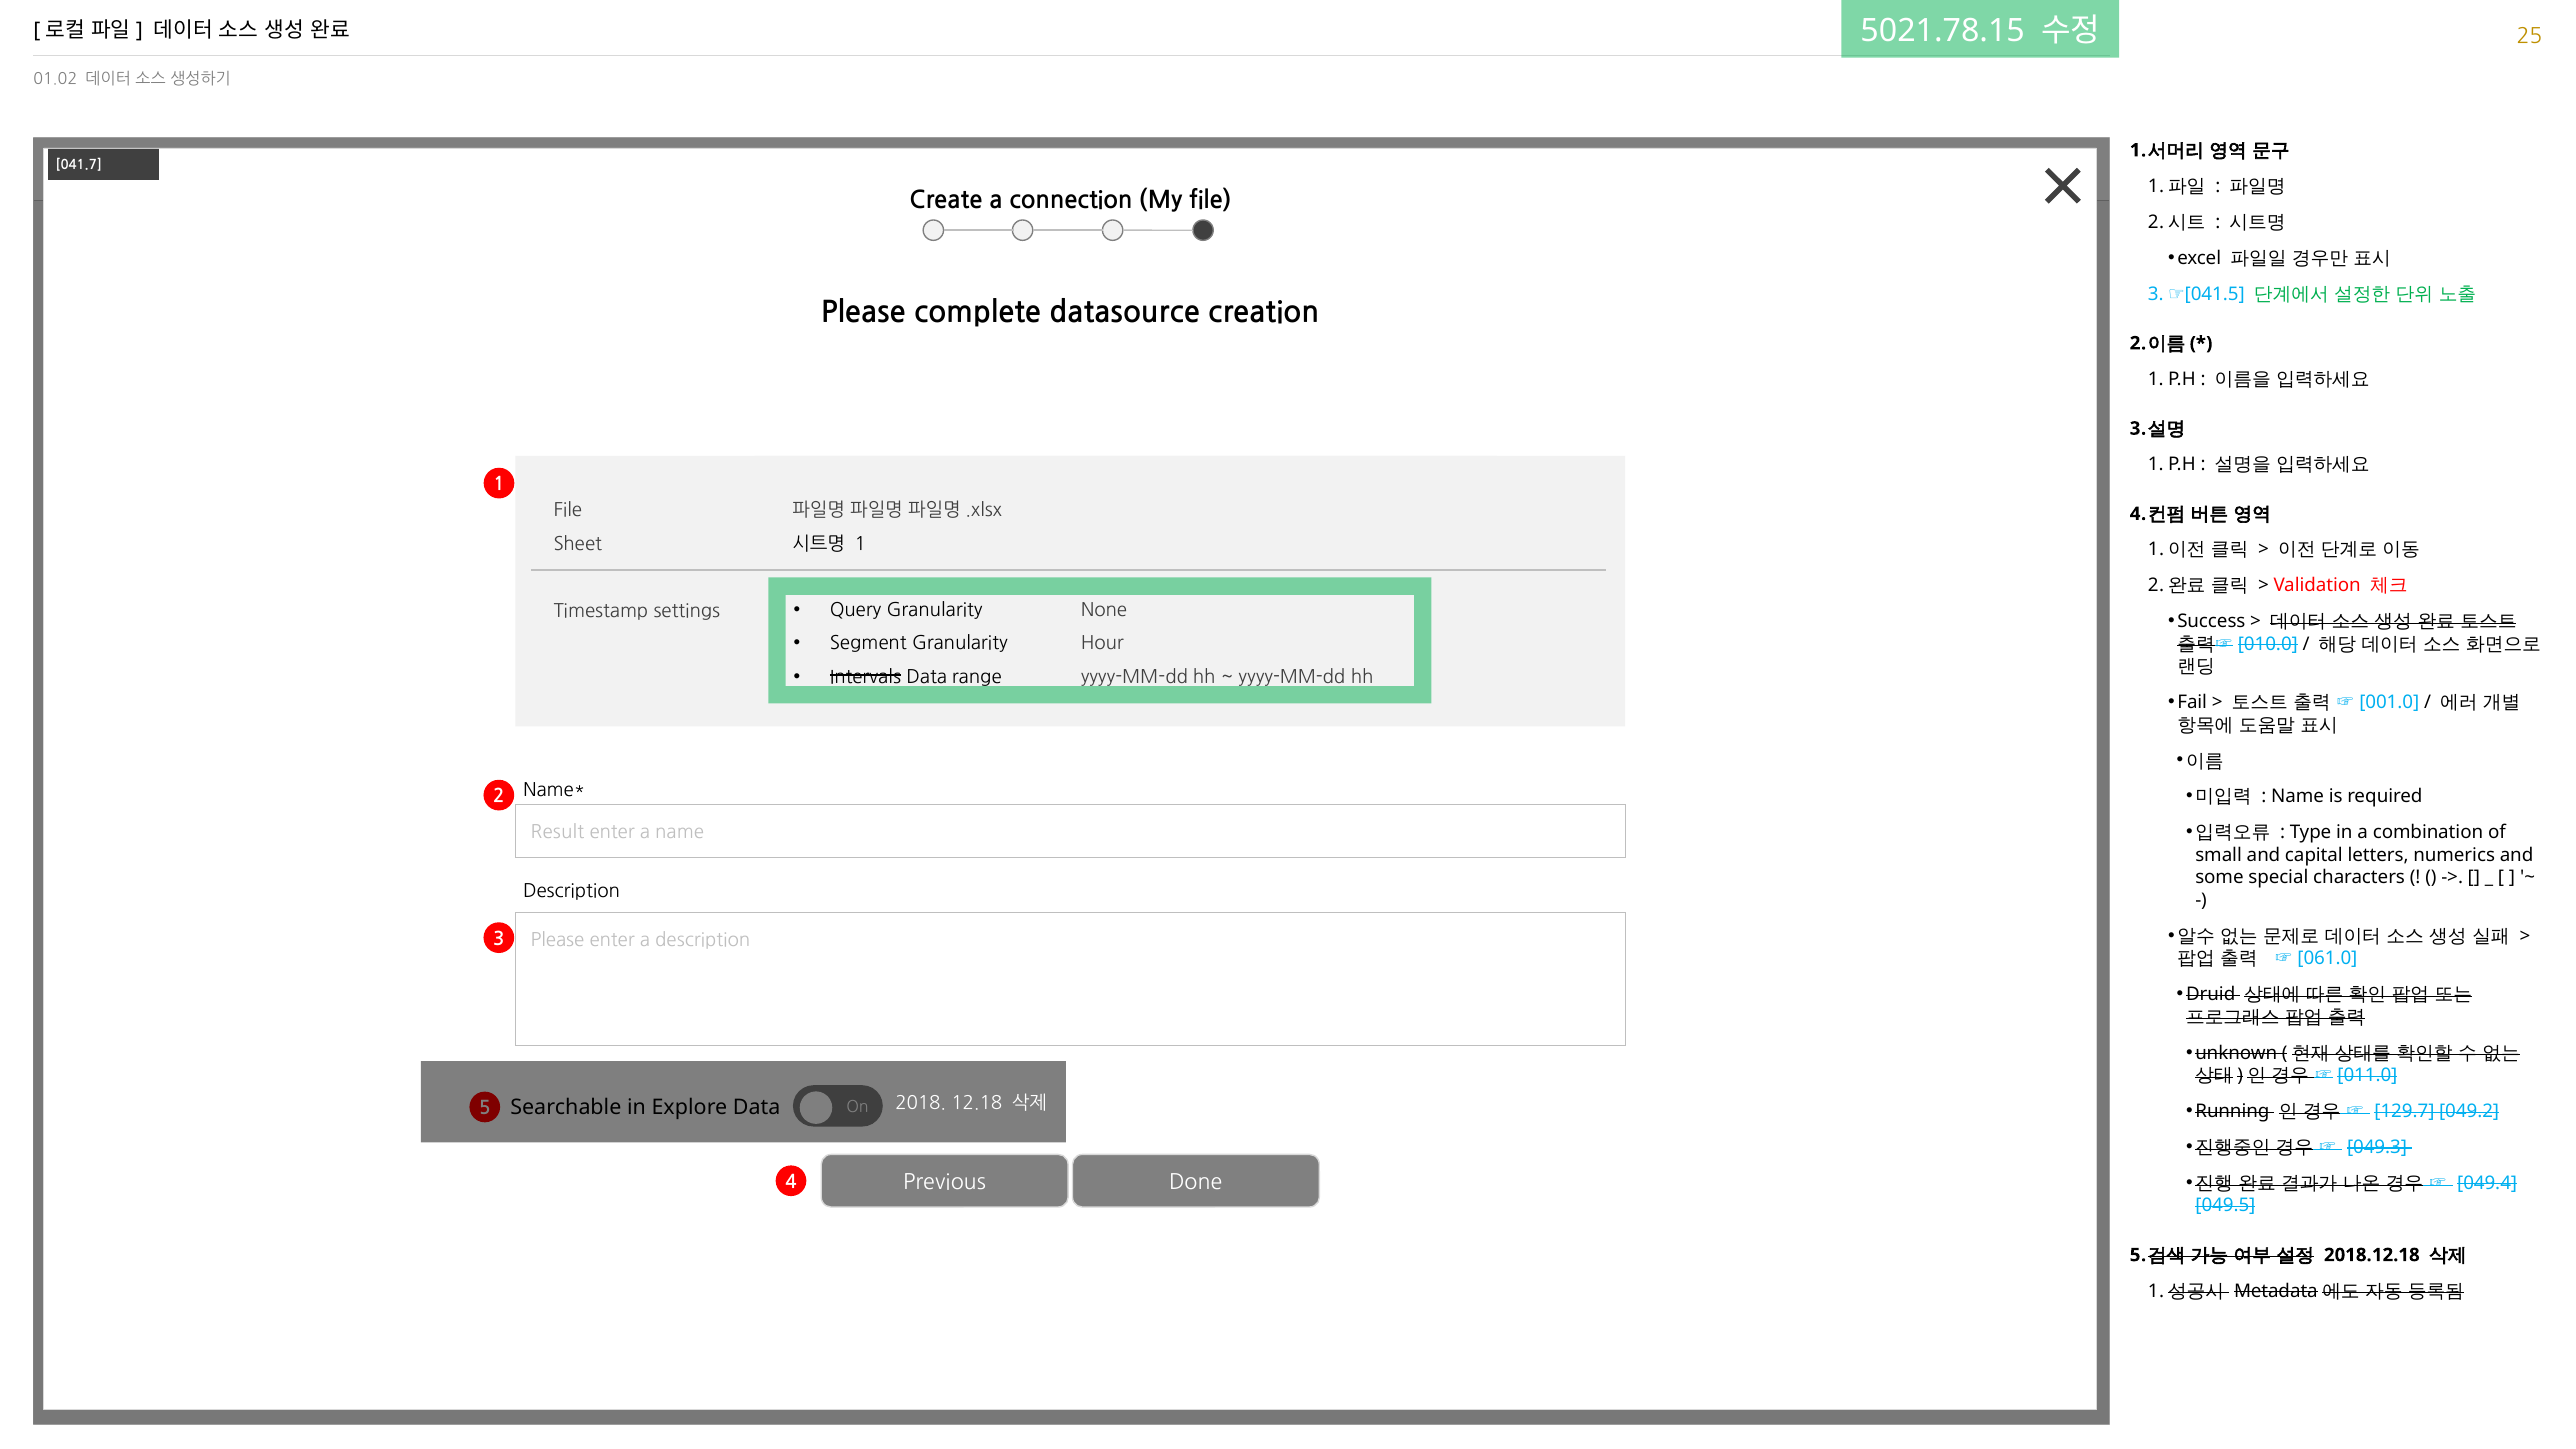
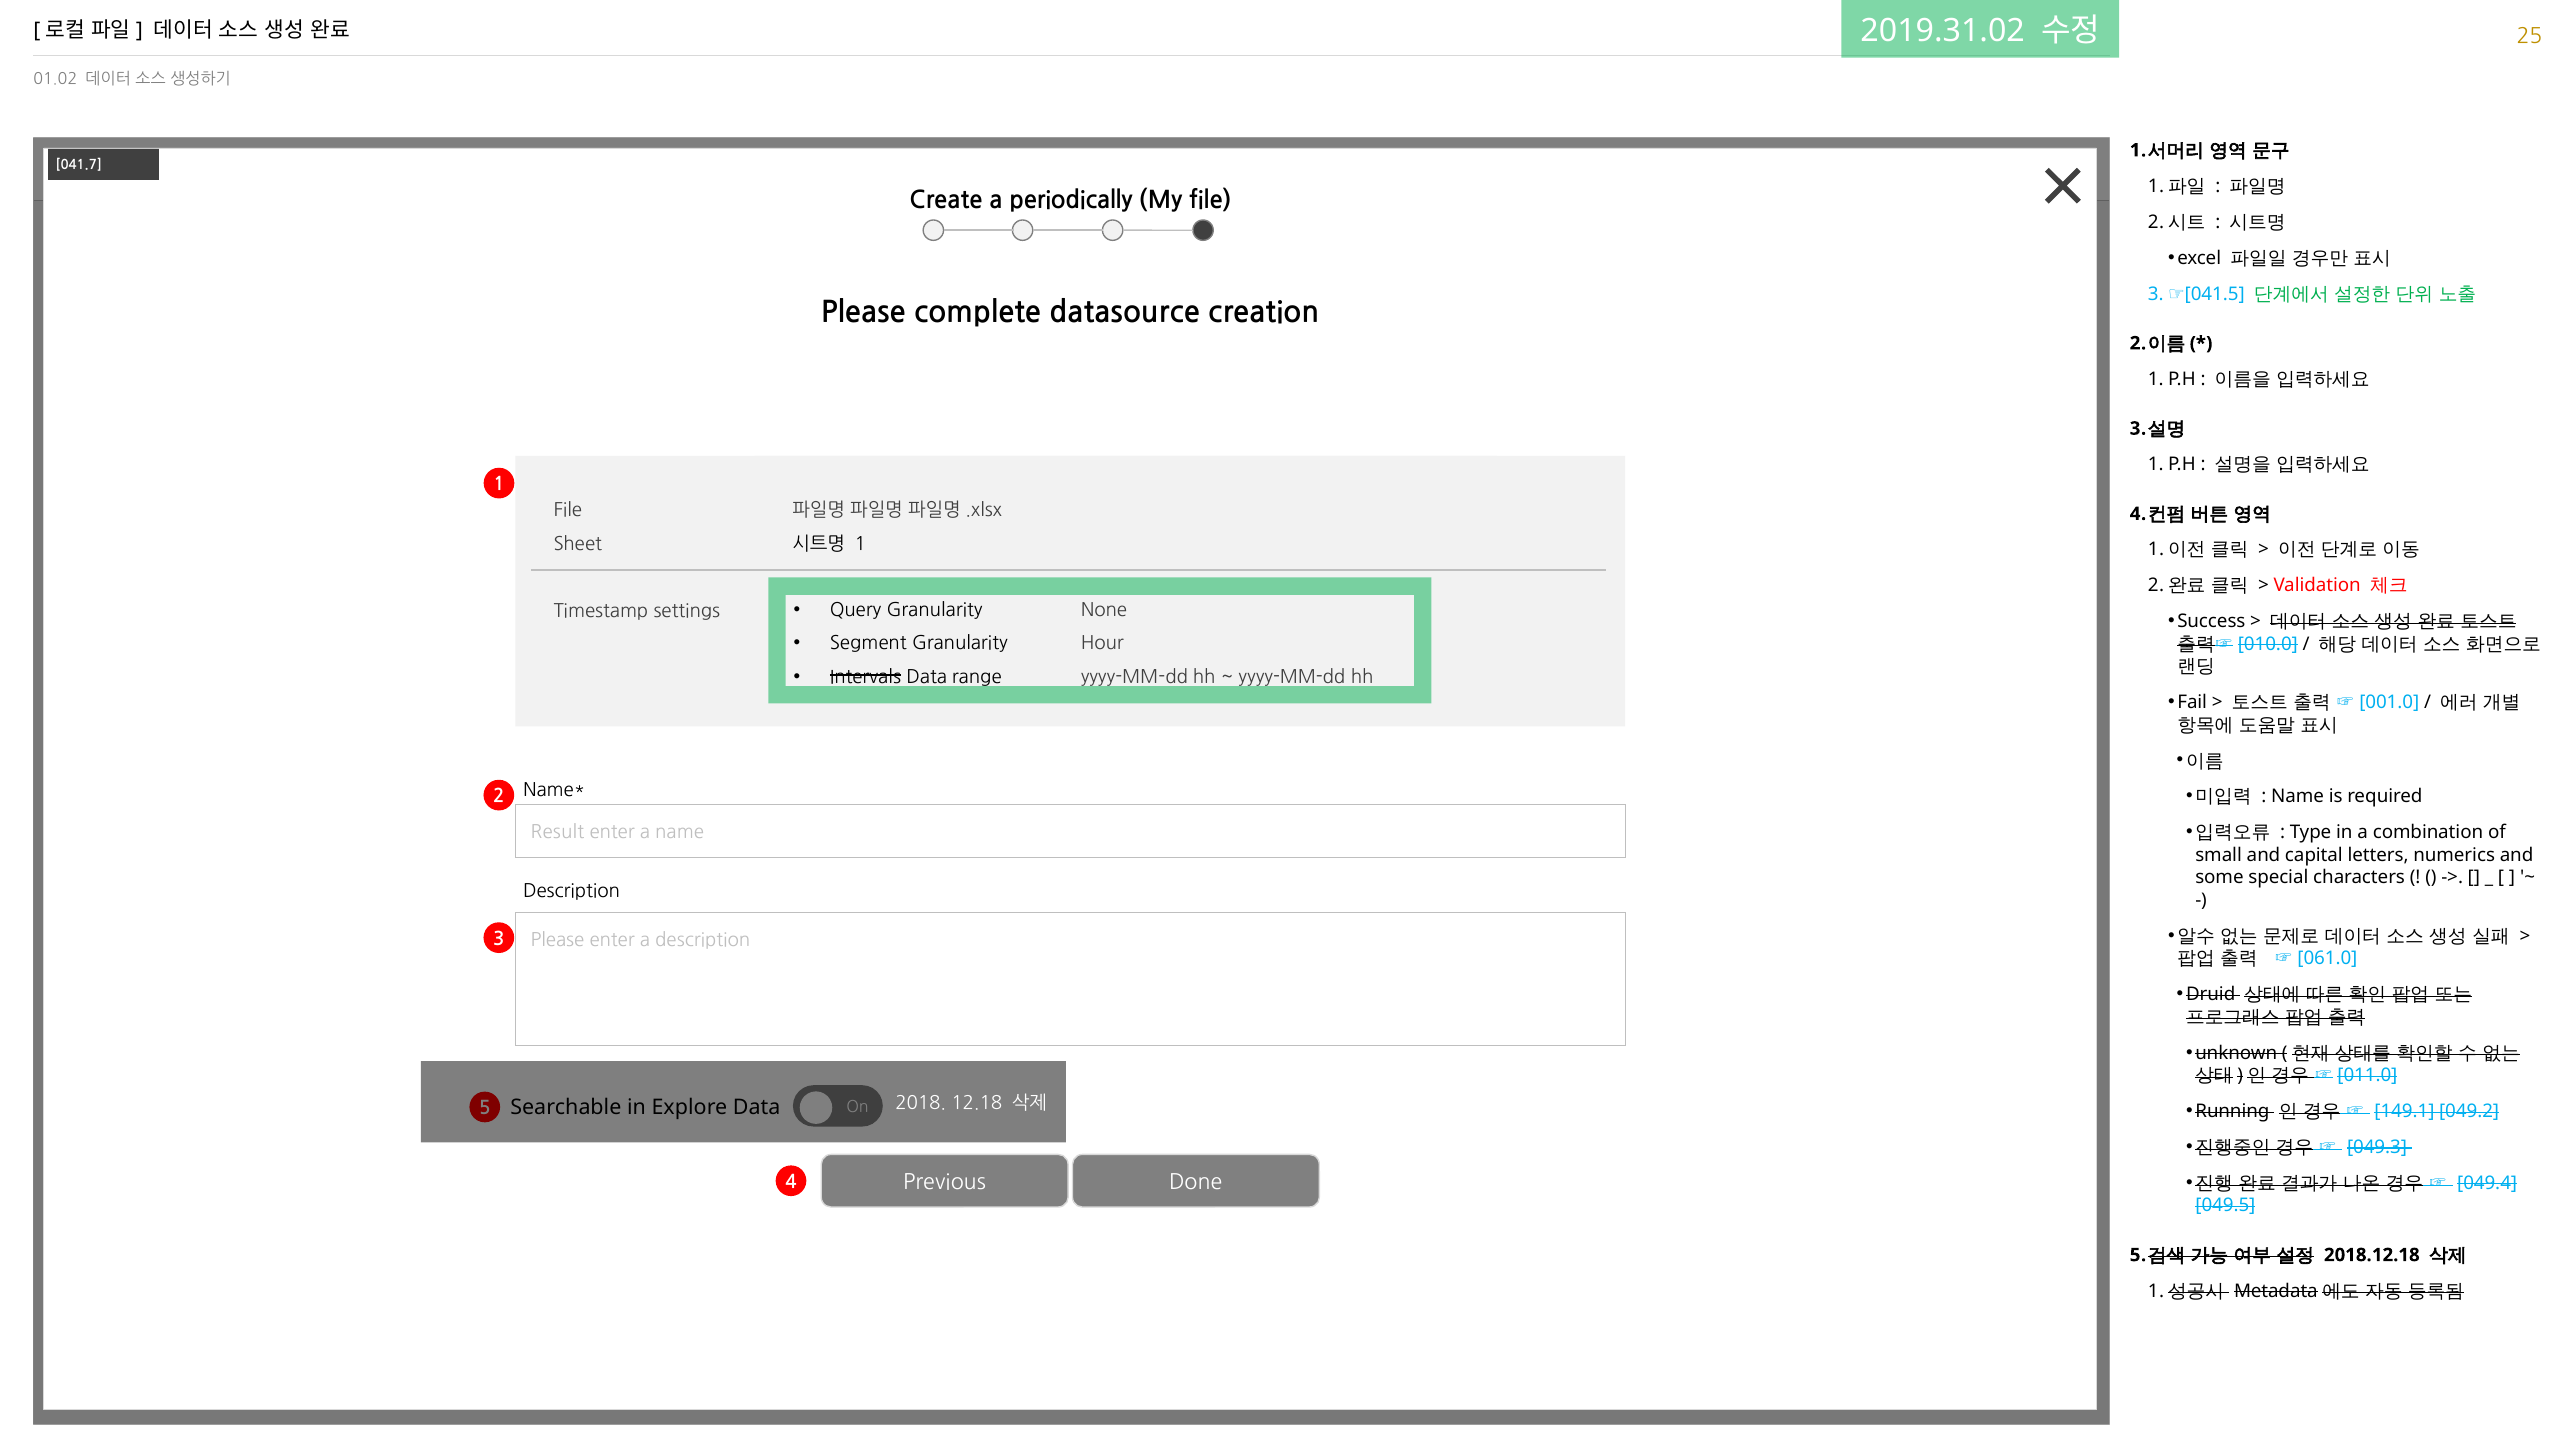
5021.78.15: 5021.78.15 -> 2019.31.02 (1943, 31)
connection: connection -> periodically (1071, 200)
129.7: 129.7 -> 149.1 (2404, 1111)
